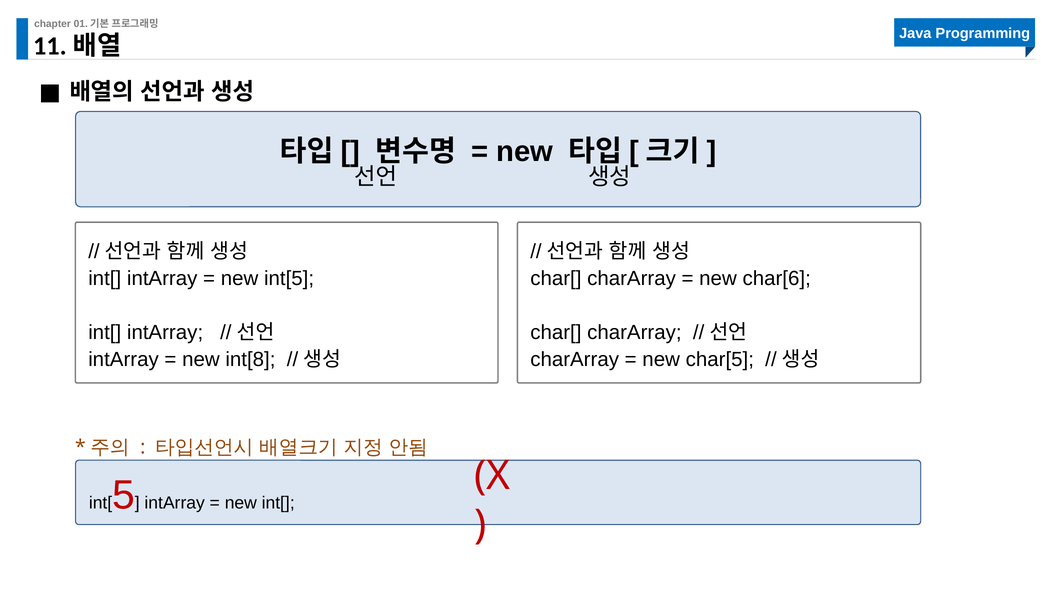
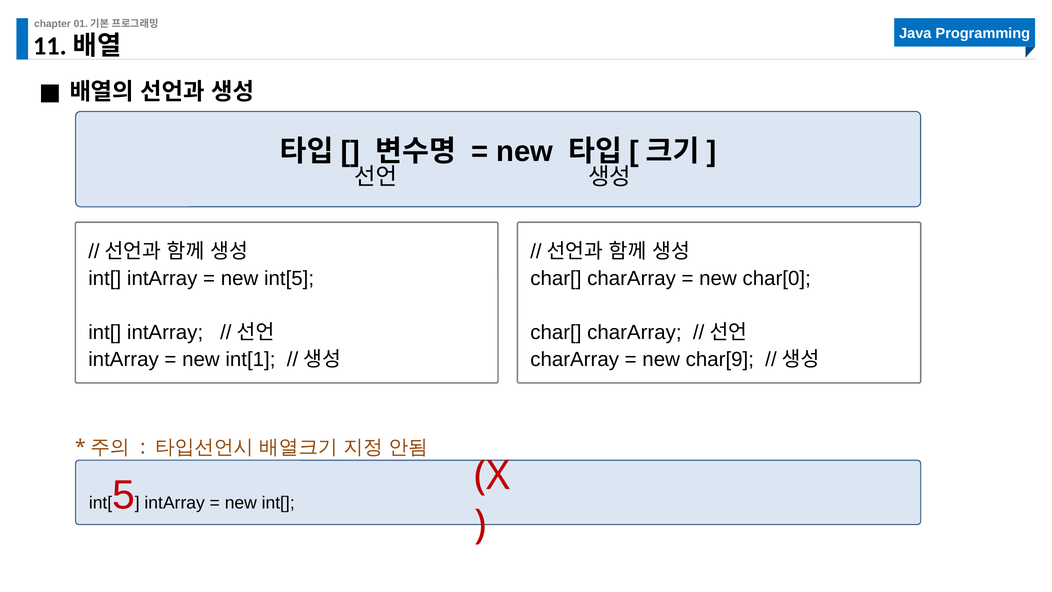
char[6: char[6 -> char[0 (777, 278)
int[8: int[8 -> int[1 (250, 359)
char[5: char[5 -> char[9 (720, 359)
